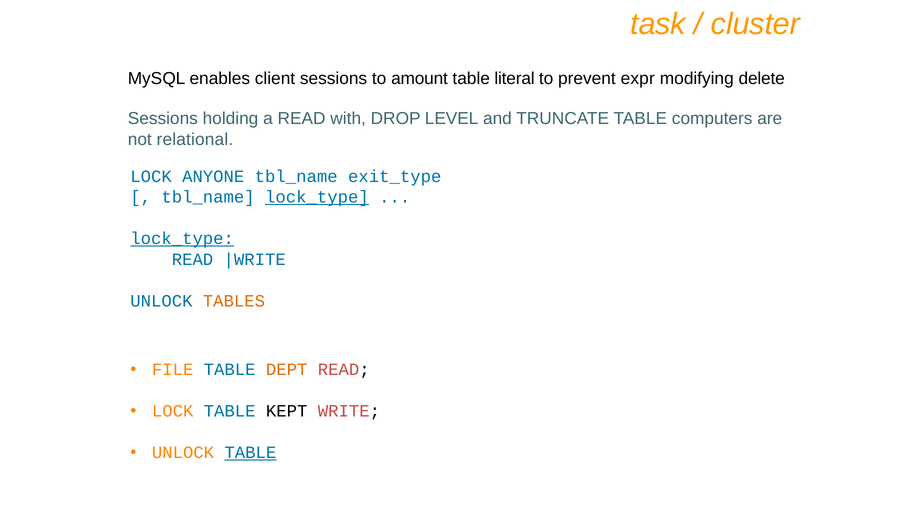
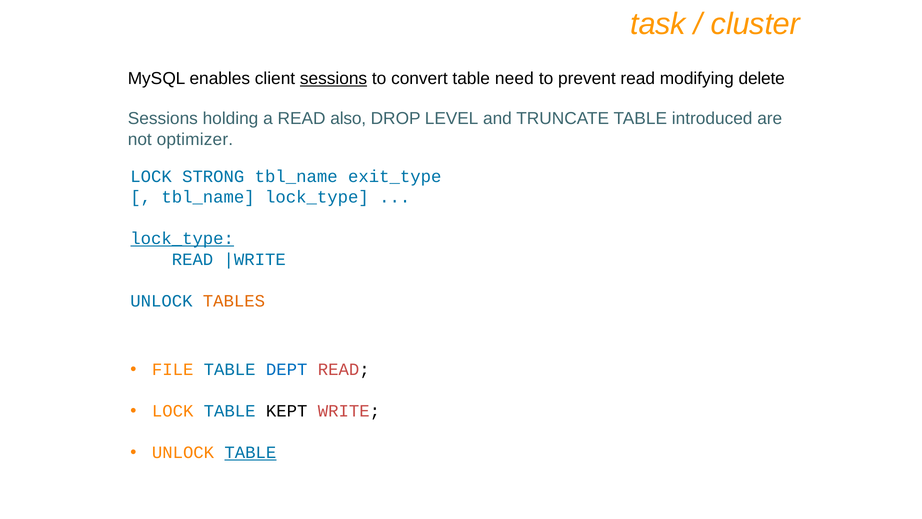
sessions underline: none -> present (334, 78)
amount: amount -> convert (419, 78)
literal: literal -> need (514, 78)
prevent expr: expr -> read (638, 78)
with: with -> also (348, 119)
computers: computers -> introduced (712, 119)
relational: relational -> optimizer (195, 139)
ANYONE: ANYONE -> STRONG (213, 176)
lock_type underline: present -> none (317, 197)
DEPT colour: orange -> blue (287, 369)
